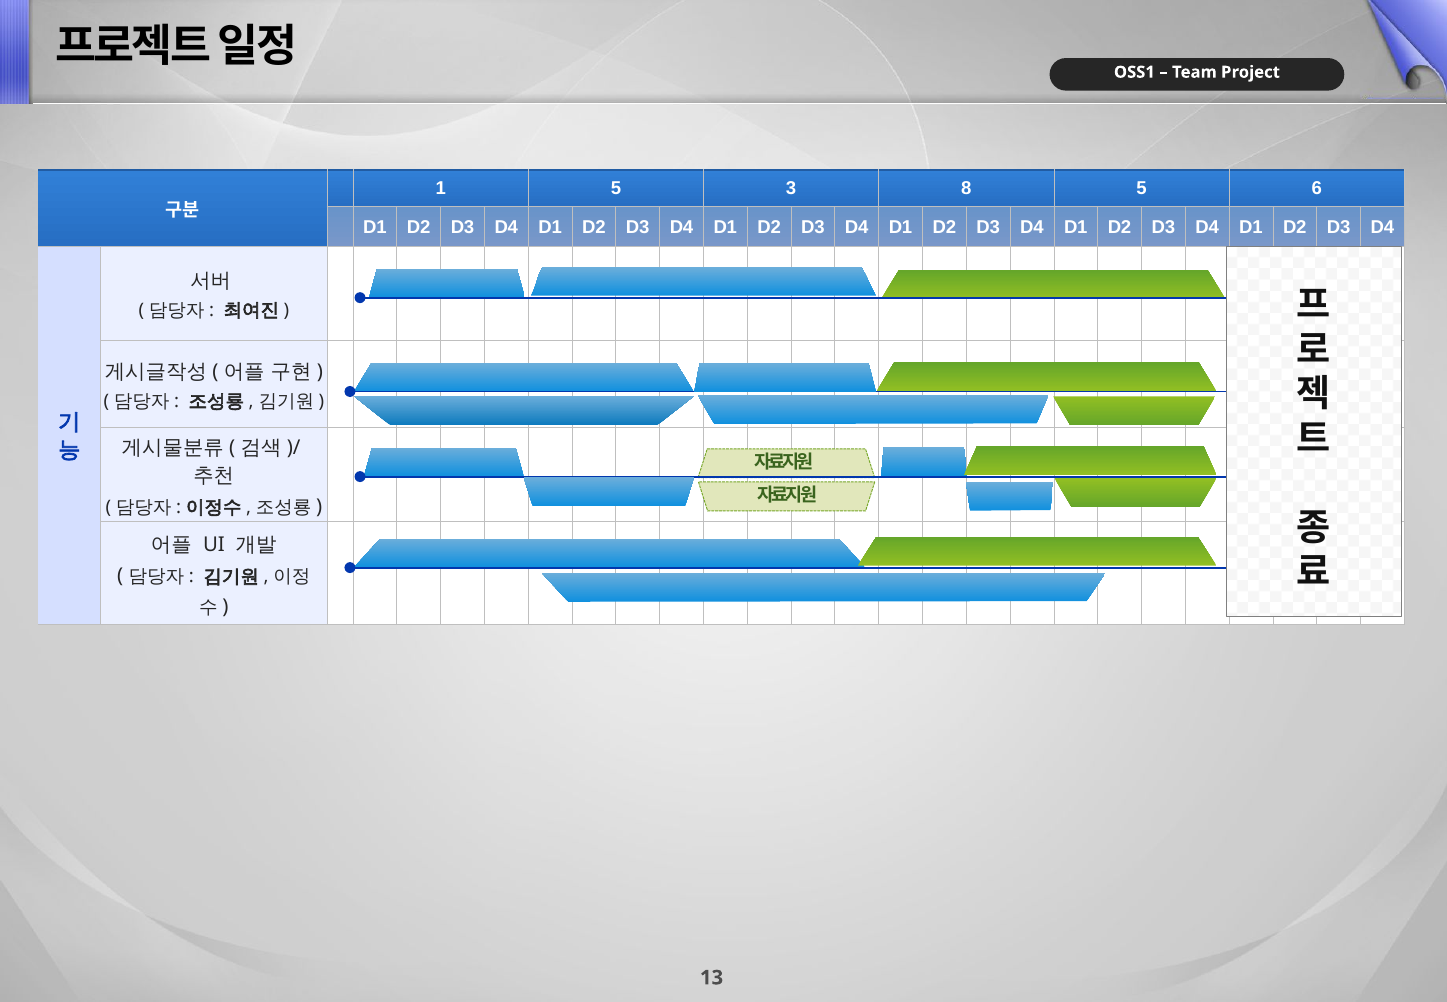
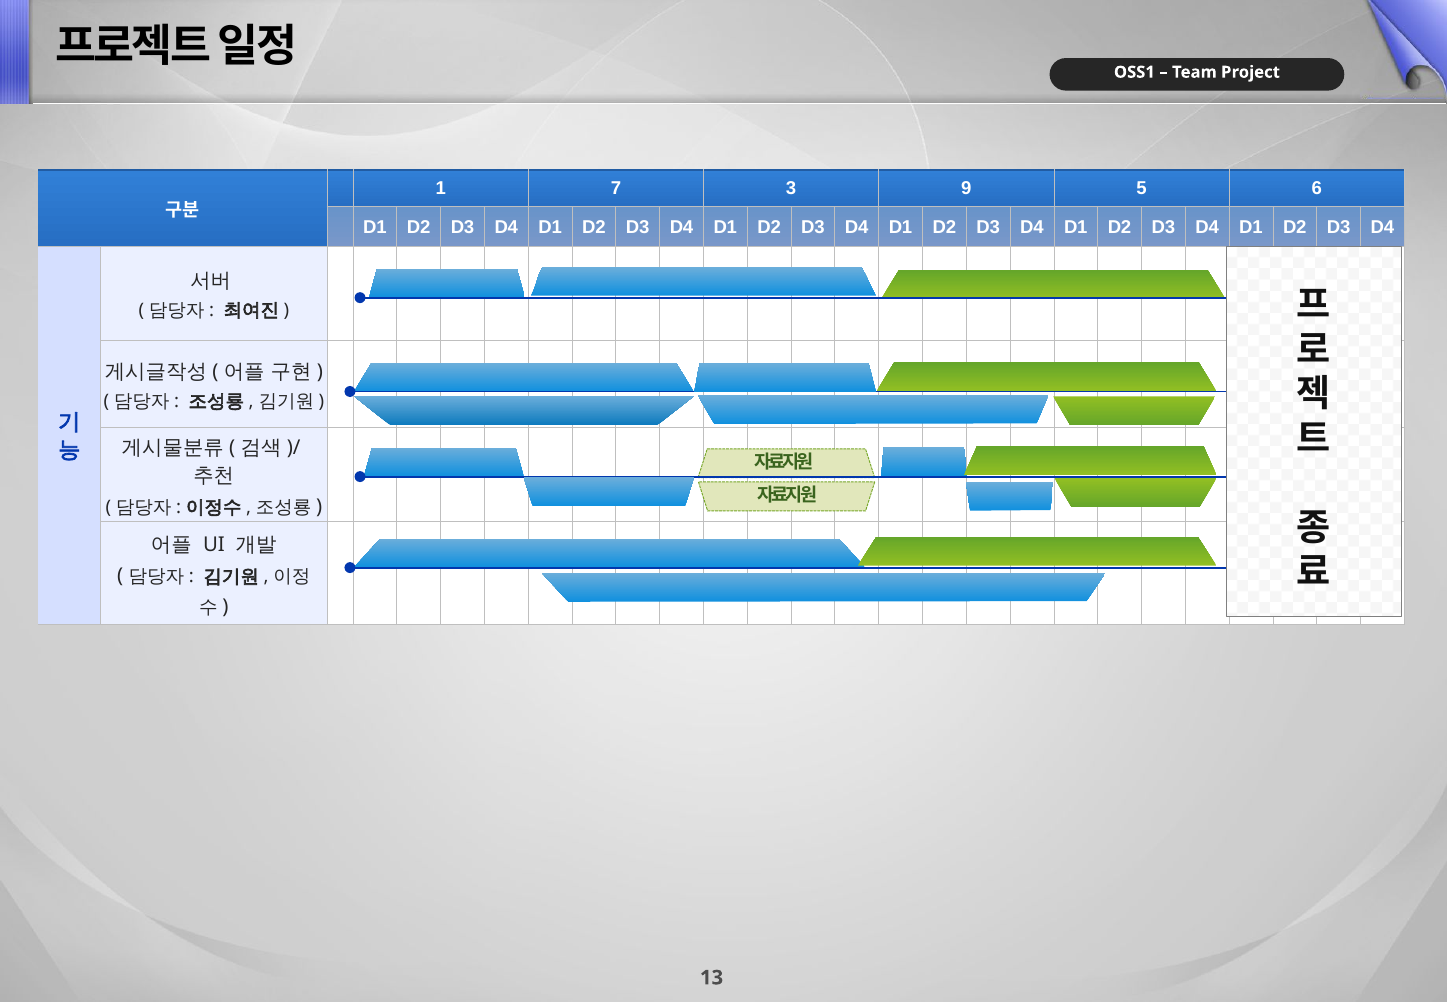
1 5: 5 -> 7 (616, 188)
8: 8 -> 9 (966, 188)
